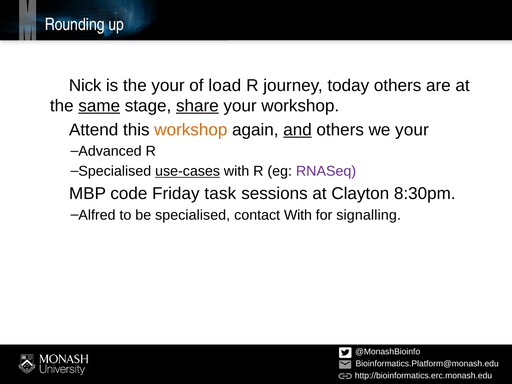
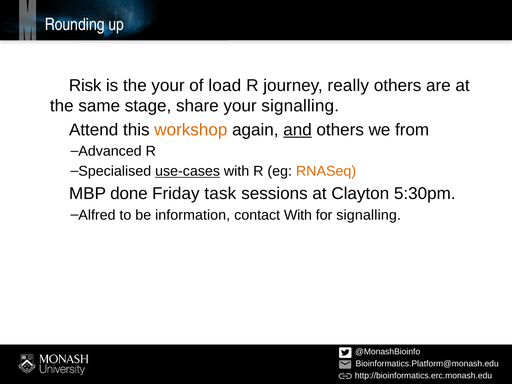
Nick: Nick -> Risk (85, 85)
today: today -> really (348, 85)
same underline: present -> none (99, 106)
share underline: present -> none (197, 106)
your workshop: workshop -> signalling (300, 106)
we your: your -> from (412, 130)
RNASeq colour: purple -> orange (326, 171)
code: code -> done (129, 194)
8:30pm: 8:30pm -> 5:30pm (425, 194)
be specialised: specialised -> information (193, 215)
